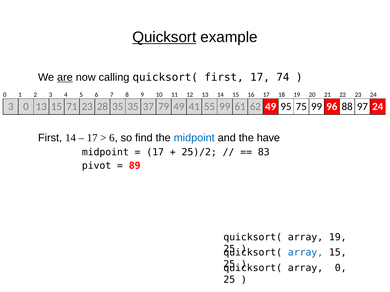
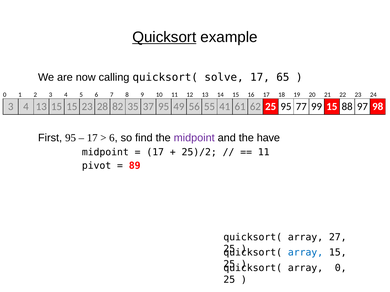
are underline: present -> none (65, 77)
quicksort( first: first -> solve (224, 77)
74: 74 -> 65 (283, 77)
0: 0 -> 4 (26, 107)
15 71: 71 -> 15 (72, 107)
28 35: 35 -> 82 (118, 107)
37 79: 79 -> 95 (164, 107)
41: 41 -> 56 (194, 107)
55 99: 99 -> 41 (225, 107)
62 49: 49 -> 25 (271, 107)
75: 75 -> 77 (301, 107)
99 96: 96 -> 15 (332, 107)
97 24: 24 -> 98 (378, 107)
First 14: 14 -> 95 (71, 138)
midpoint colour: blue -> purple (194, 138)
83: 83 -> 11 (264, 152)
array 19: 19 -> 27 (338, 238)
